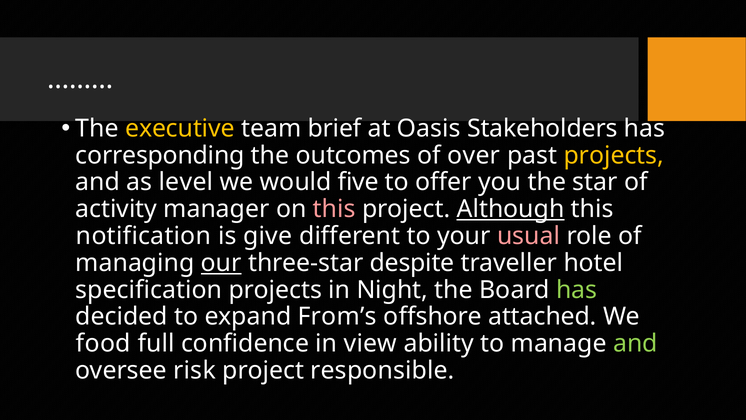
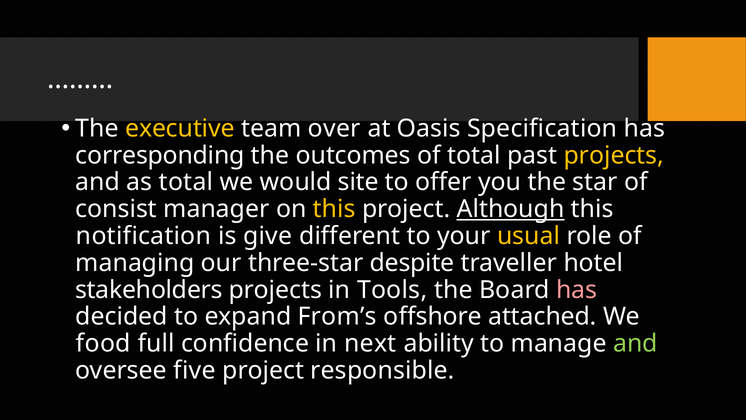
brief: brief -> over (334, 128)
Stakeholders: Stakeholders -> Specification (542, 128)
of over: over -> total (474, 155)
as level: level -> total (186, 182)
five: five -> site (358, 182)
activity: activity -> consist (116, 209)
this colour: pink -> yellow (334, 209)
usual colour: pink -> yellow (529, 236)
our underline: present -> none (221, 263)
specification: specification -> stakeholders (149, 290)
Night: Night -> Tools (392, 290)
has colour: light green -> pink (577, 290)
view: view -> next (370, 343)
risk: risk -> five (195, 370)
